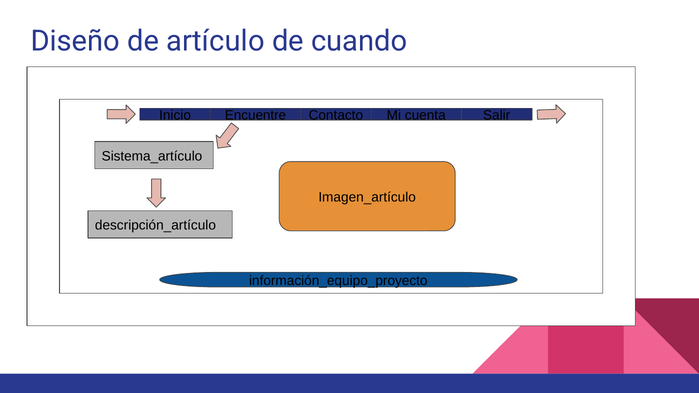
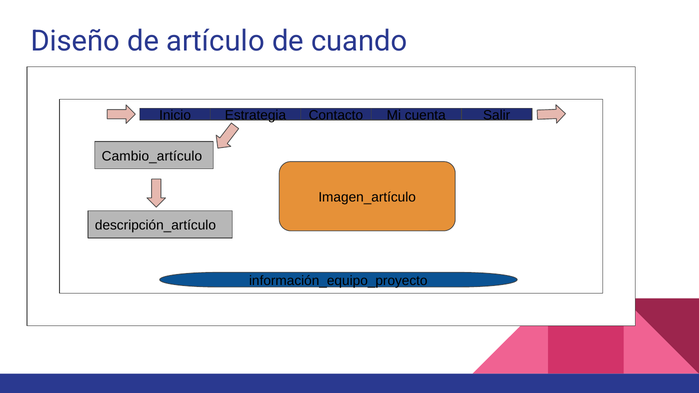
Encuentre: Encuentre -> Estrategia (255, 115)
Sistema_artículo: Sistema_artículo -> Cambio_artículo (152, 156)
